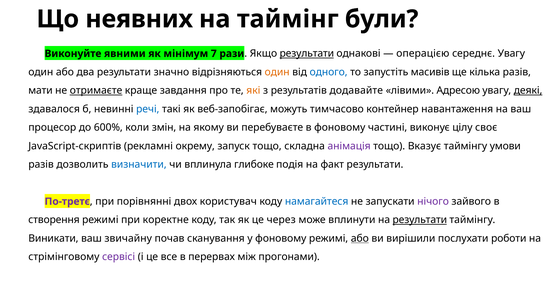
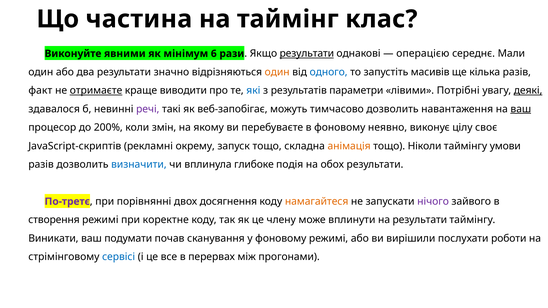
неявних: неявних -> частина (139, 19)
були: були -> клас (381, 19)
7: 7 -> 6 (214, 54)
середнє Увагу: Увагу -> Мали (511, 54)
мати: мати -> факт (40, 91)
завдання: завдання -> виводити (183, 91)
які colour: orange -> blue (253, 91)
додавайте: додавайте -> параметри (356, 91)
Адресою: Адресою -> Потрібні (458, 91)
речі colour: blue -> purple (148, 109)
тимчасово контейнер: контейнер -> дозволить (392, 109)
ваш underline: none -> present (521, 109)
600%: 600% -> 200% (108, 128)
частині: частині -> неявно (388, 128)
анімація colour: purple -> orange (349, 146)
Вказує: Вказує -> Ніколи (425, 146)
факт: факт -> обох (332, 165)
користувач: користувач -> досягнення (228, 202)
намагайтеся colour: blue -> orange (317, 202)
через: через -> члену (281, 220)
результати underline: present -> none (420, 220)
звичайну: звичайну -> подумати (128, 239)
або underline: present -> none (360, 239)
сервісі colour: purple -> blue (119, 257)
